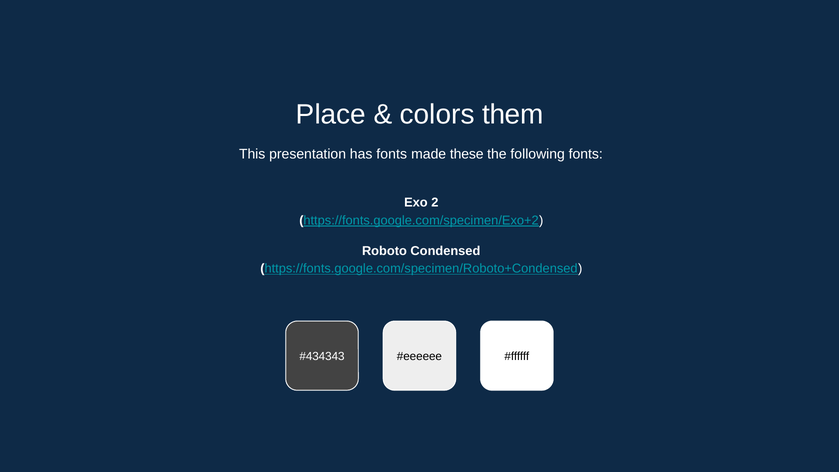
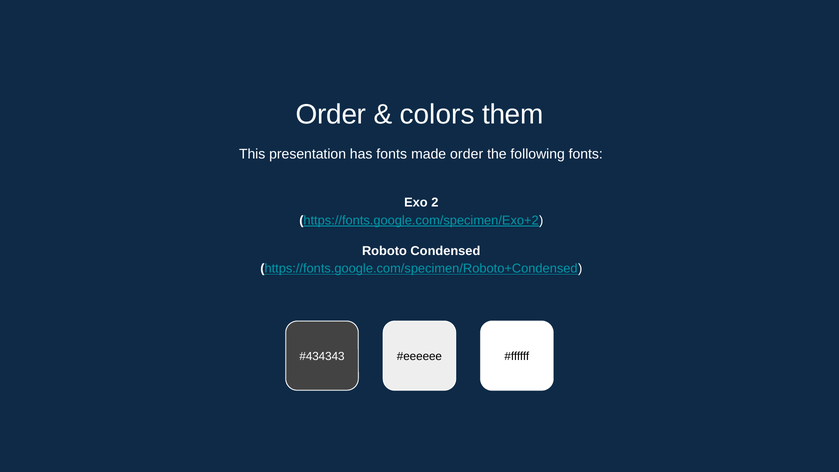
Place: Place -> Order (331, 115)
made these: these -> order (467, 154)
